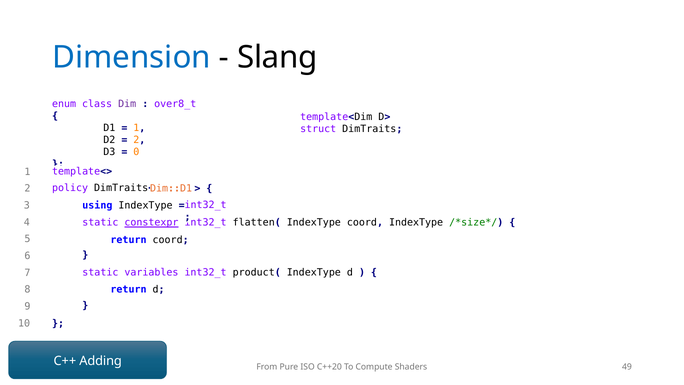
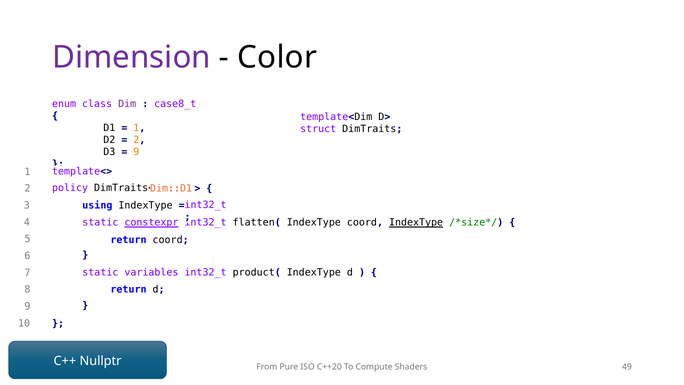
Dimension colour: blue -> purple (132, 57)
Slang: Slang -> Color (277, 57)
over8_t: over8_t -> case8_t (175, 104)
0: 0 -> 9 (136, 152)
IndexType underline: none -> present (416, 223)
Adding: Adding -> Nullptr (101, 361)
